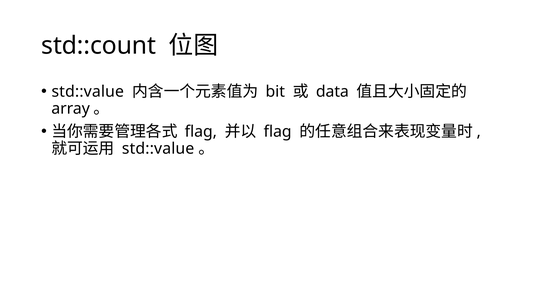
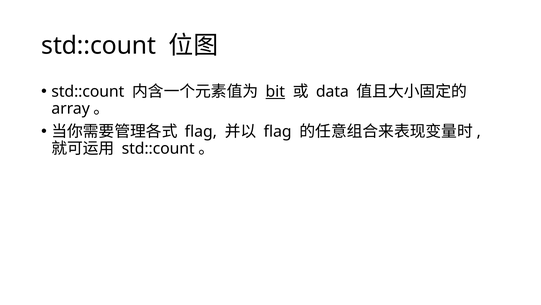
std::value: std::value -> std::count (88, 91)
bit underline: none -> present (275, 91)
std::value: std::value -> std::count (158, 148)
